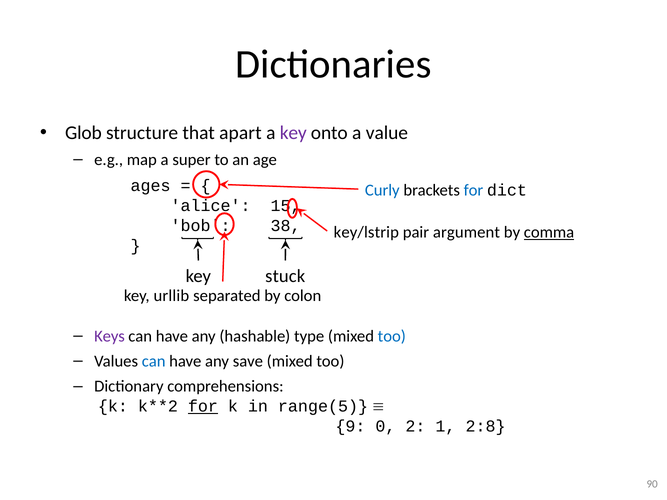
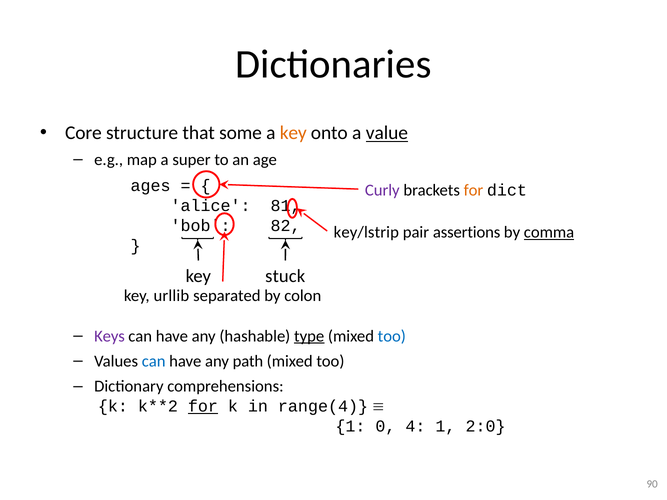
Glob: Glob -> Core (83, 133)
apart: apart -> some (241, 133)
key colour: purple -> orange (293, 133)
value underline: none -> present (387, 133)
Curly colour: blue -> purple (382, 190)
for colour: blue -> orange (473, 190)
15: 15 -> 81 (286, 206)
38: 38 -> 82 (286, 226)
argument: argument -> assertions (467, 232)
type underline: none -> present (309, 336)
save: save -> path (248, 361)
range(5: range(5 -> range(4 (323, 407)
9: 9 -> 1 (350, 427)
2: 2 -> 4 (415, 427)
2:8: 2:8 -> 2:0 (486, 427)
